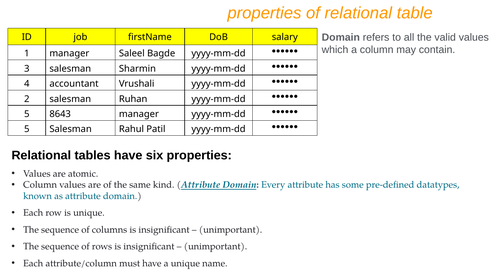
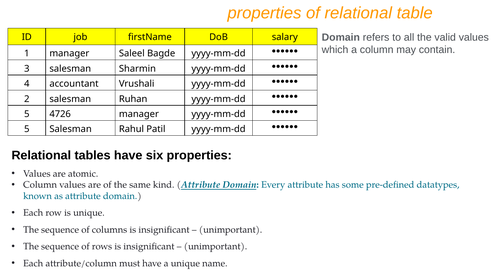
8643: 8643 -> 4726 (60, 114)
